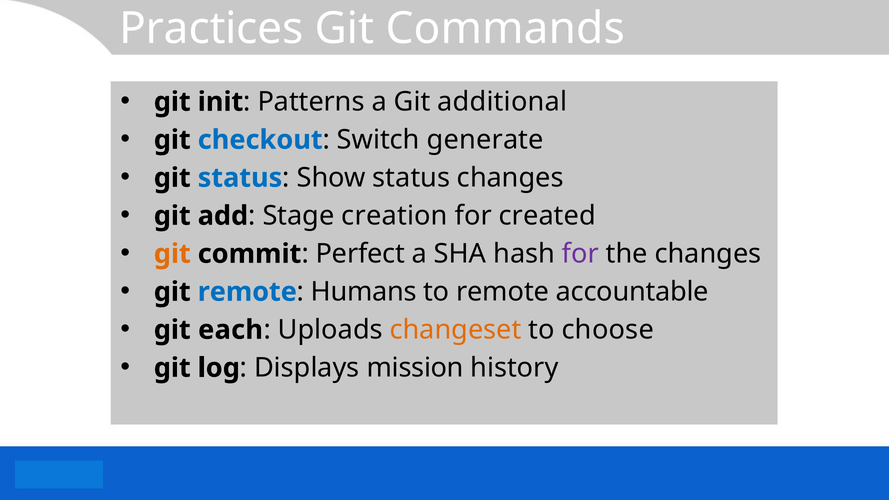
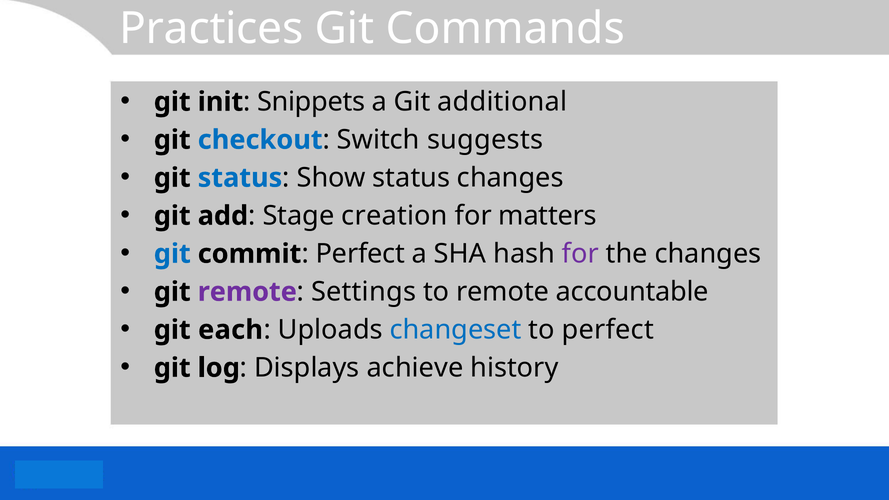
Patterns: Patterns -> Snippets (311, 102)
generate: generate -> suggests (485, 140)
created: created -> matters (547, 216)
git colour: orange -> blue (172, 254)
remote colour: blue -> purple (247, 292)
Humans: Humans -> Settings (364, 292)
changeset colour: orange -> blue (456, 330)
to choose: choose -> perfect (608, 330)
mission: mission -> achieve (415, 368)
